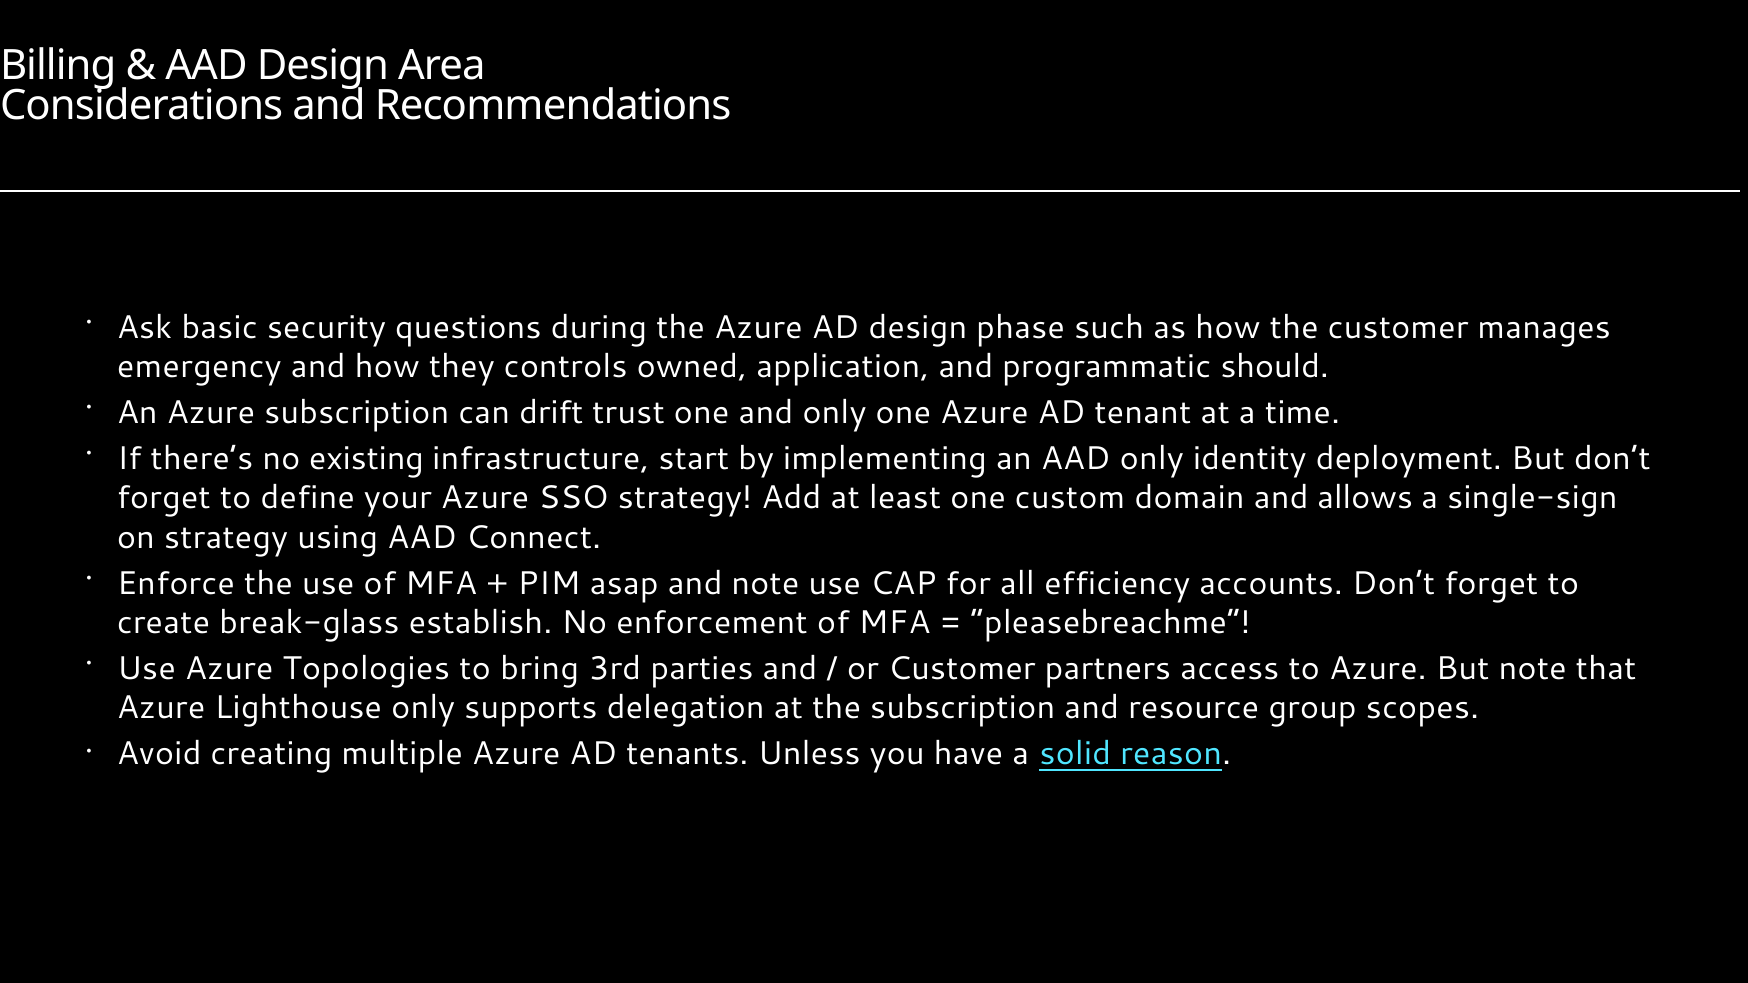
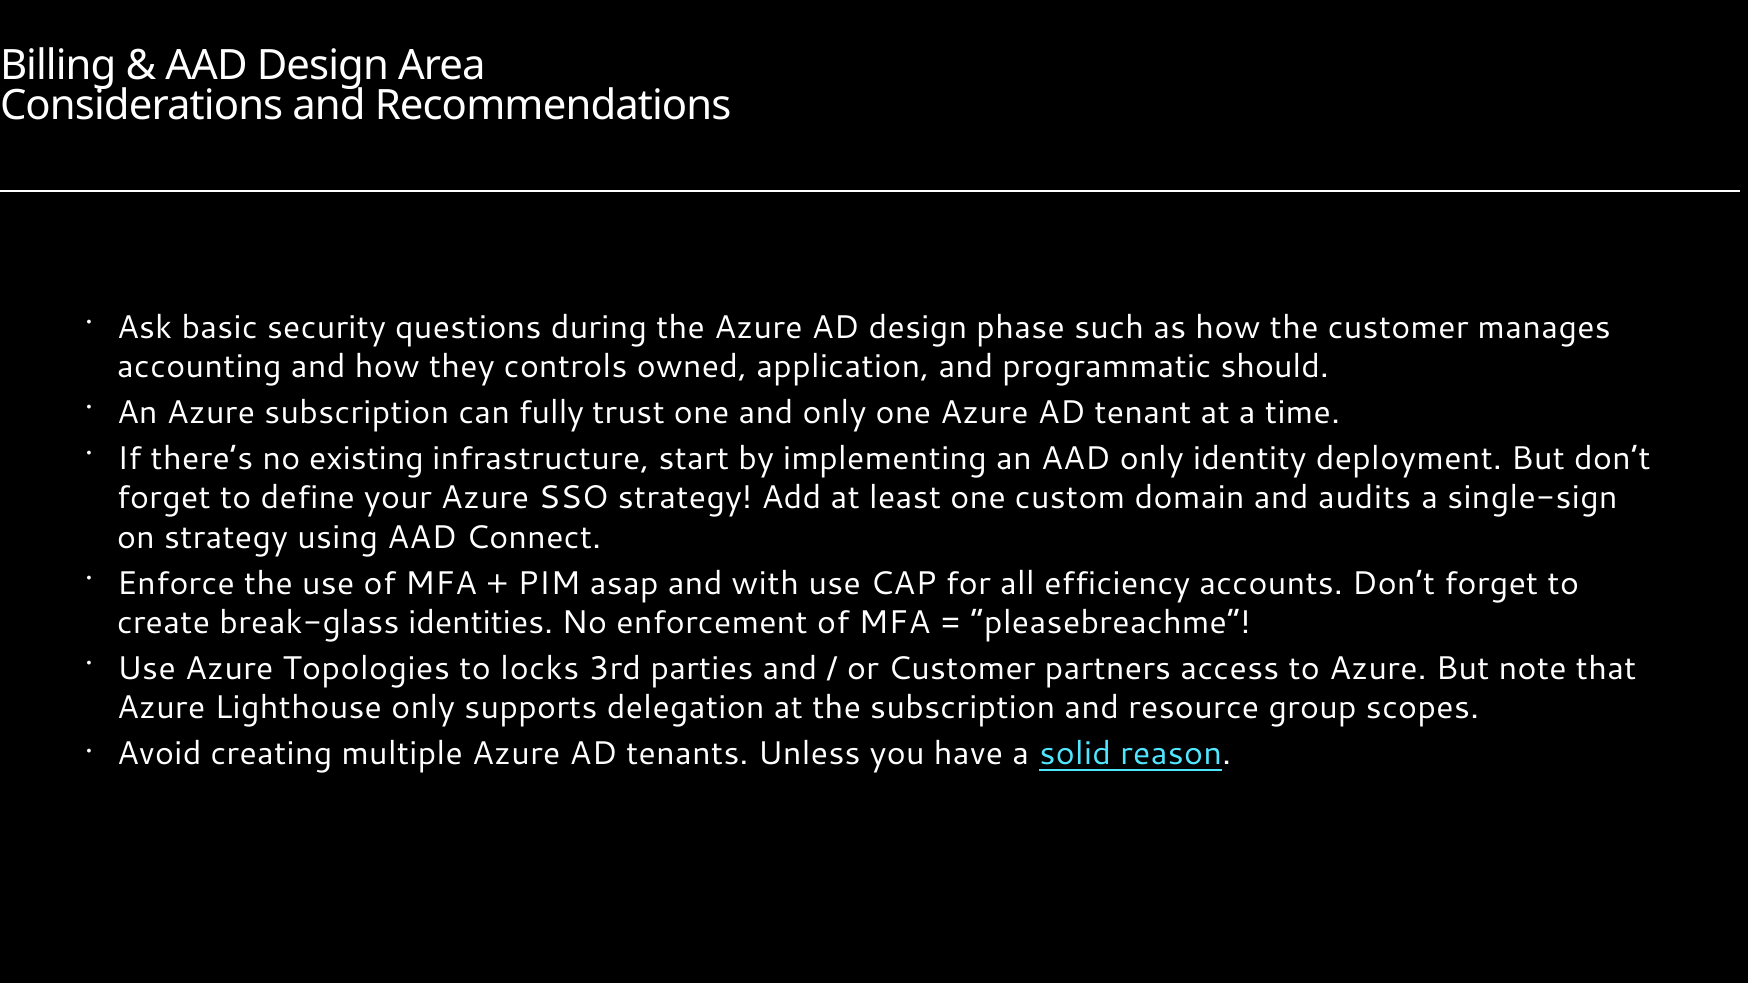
emergency: emergency -> accounting (199, 367)
drift: drift -> fully (551, 413)
allows: allows -> audits (1365, 498)
and note: note -> with (765, 584)
establish: establish -> identities (481, 623)
bring: bring -> locks (540, 669)
